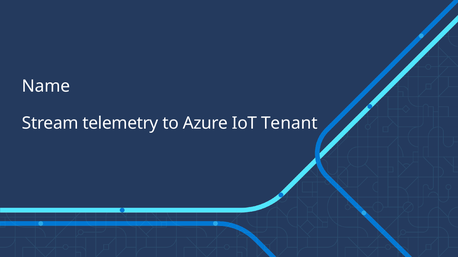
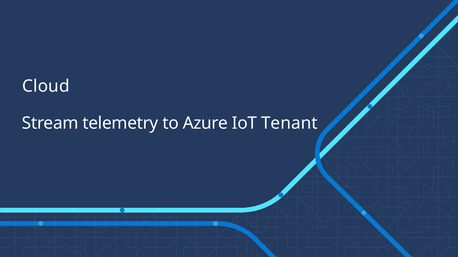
Name: Name -> Cloud (46, 86)
